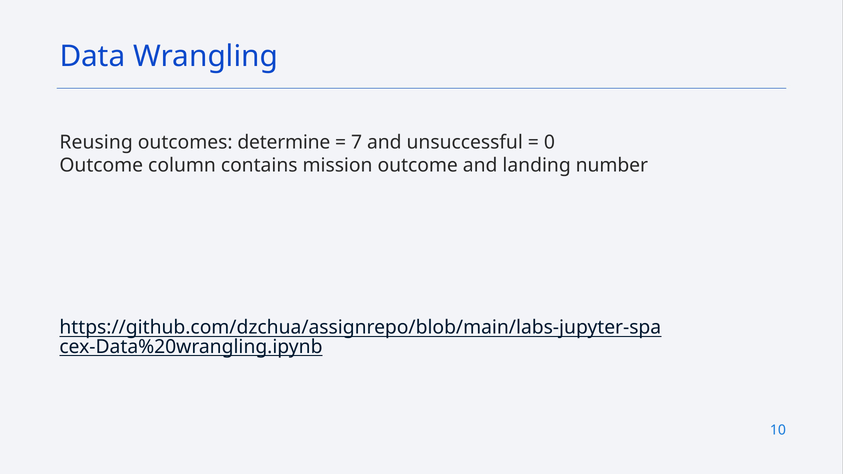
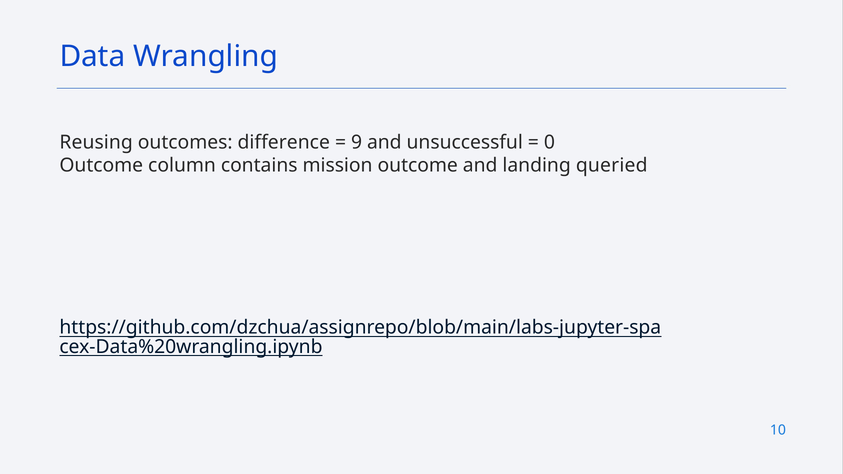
determine: determine -> difference (284, 142)
7: 7 -> 9 (357, 142)
number: number -> queried (612, 165)
